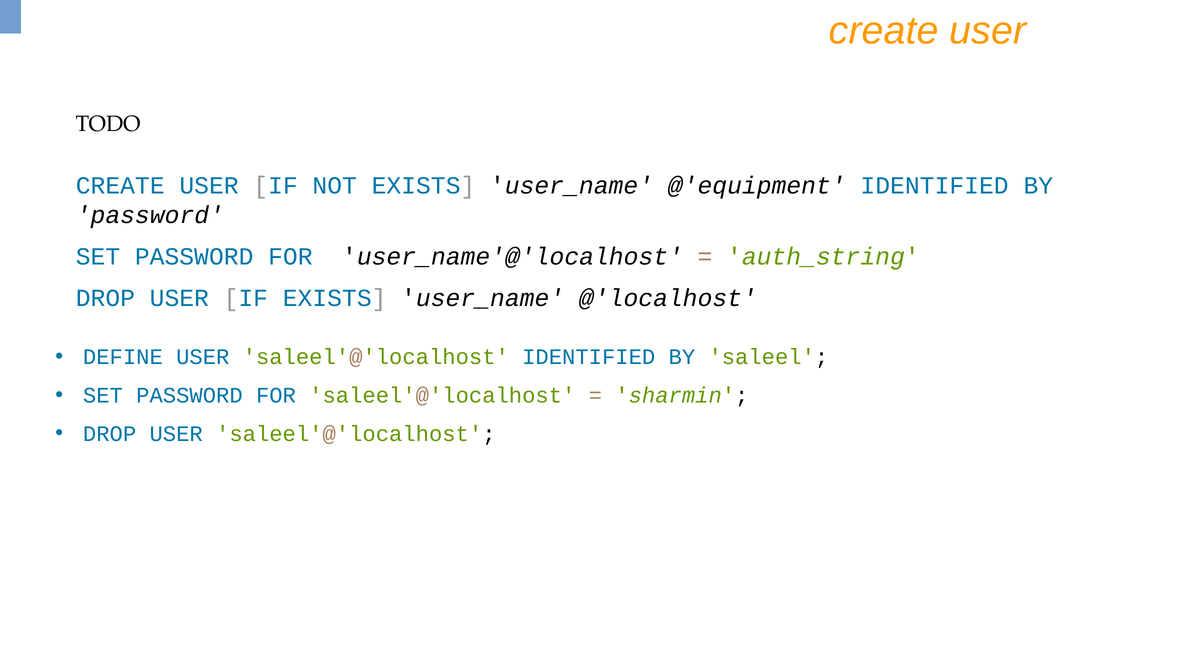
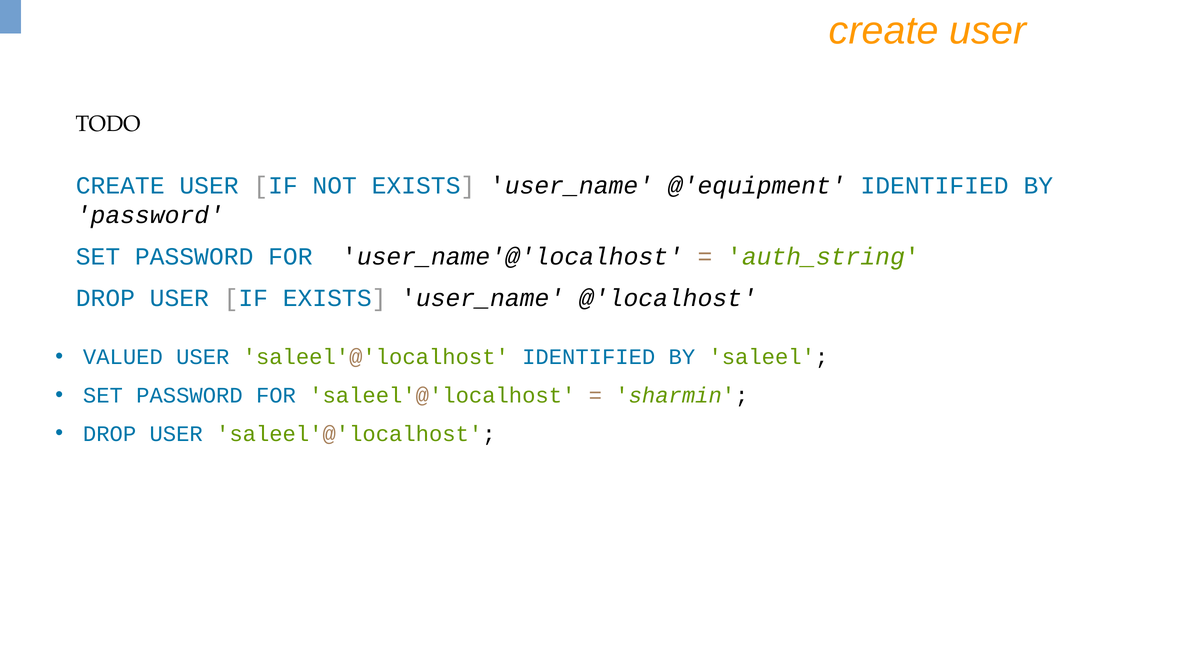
DEFINE: DEFINE -> VALUED (123, 357)
